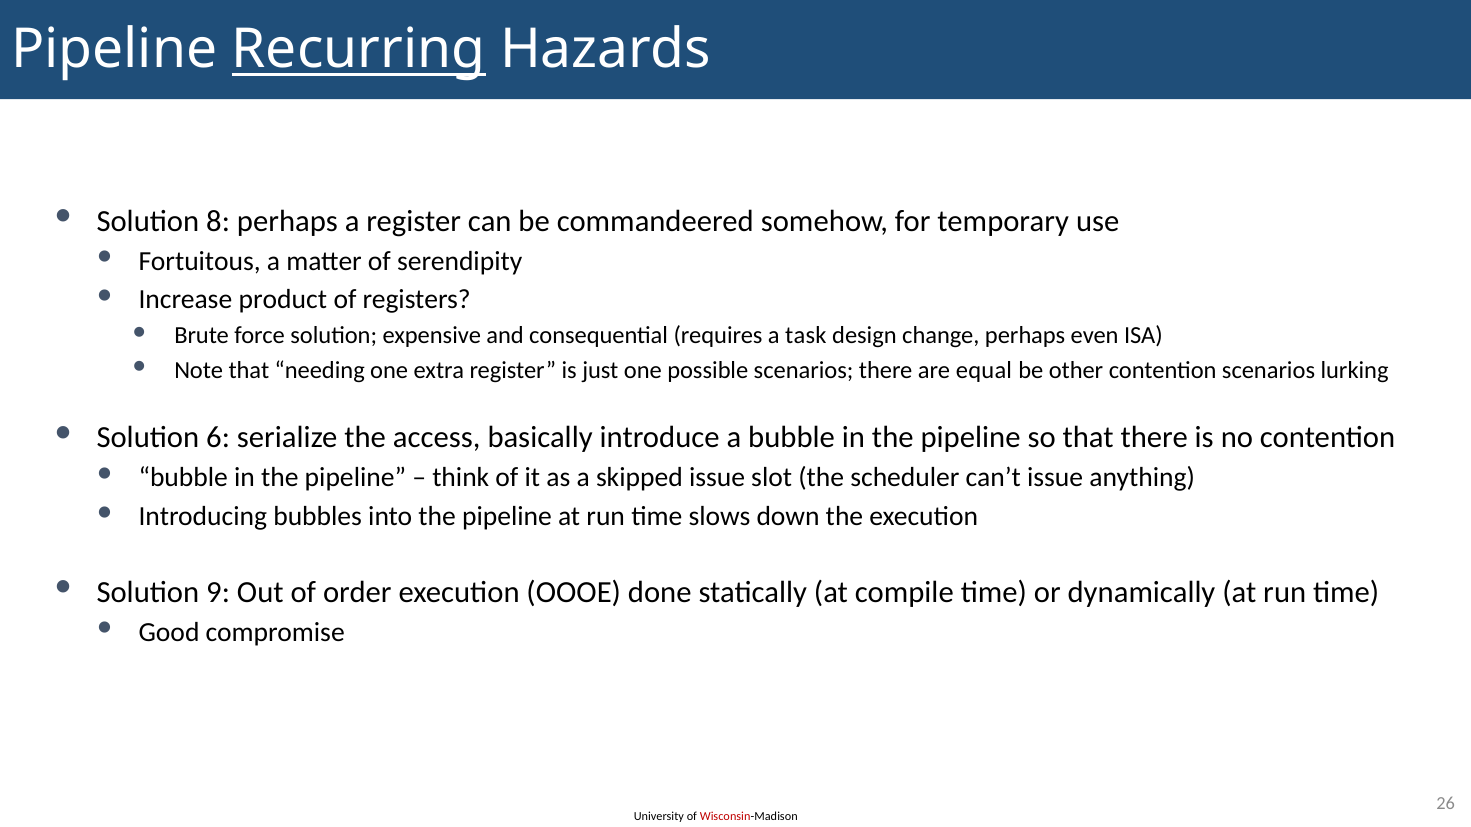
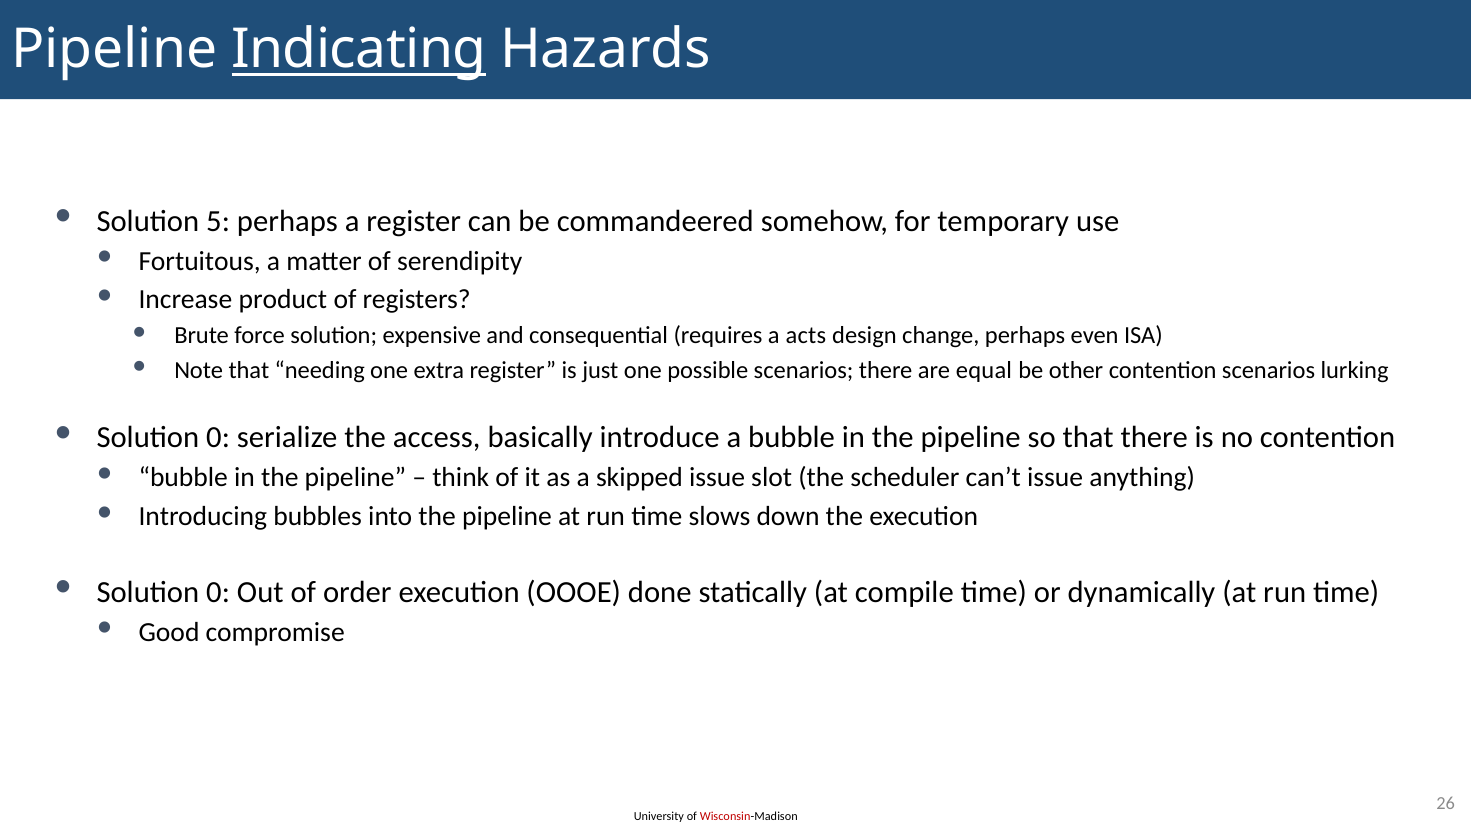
Recurring: Recurring -> Indicating (359, 49)
8: 8 -> 5 (218, 221)
task: task -> acts (806, 336)
6: 6 -> 0 (218, 438)
9: 9 -> 0 (218, 592)
